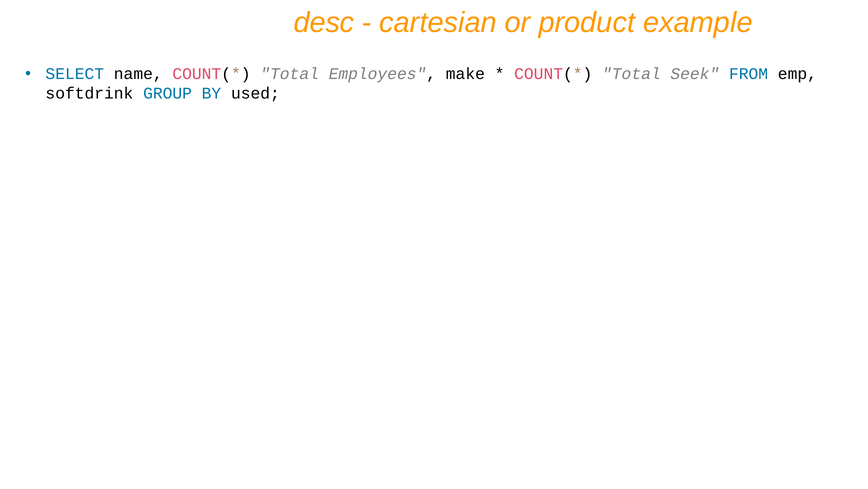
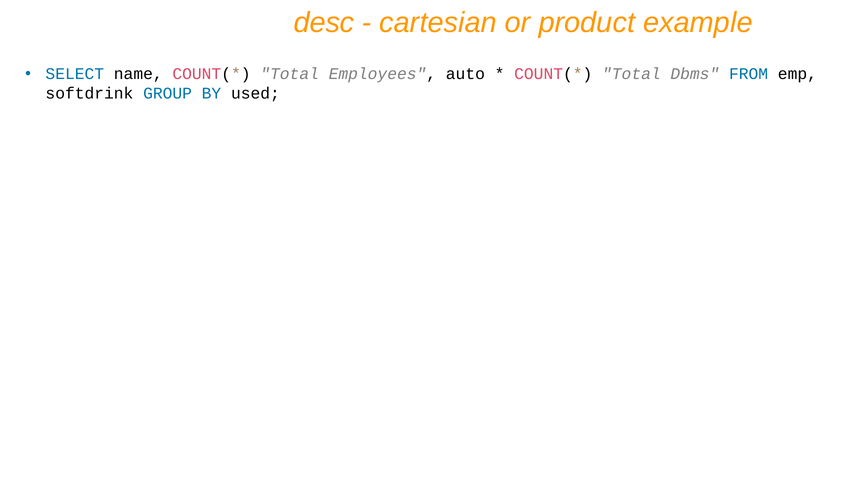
make: make -> auto (465, 74)
Seek: Seek -> Dbms (695, 74)
